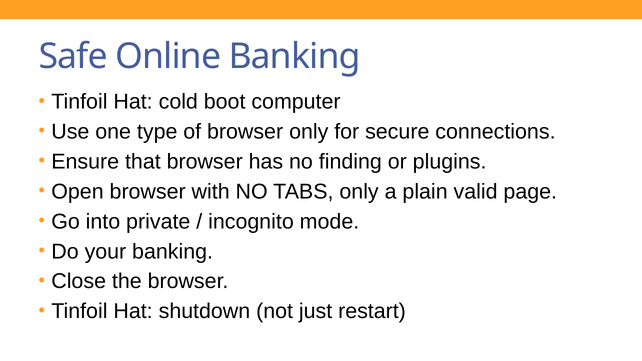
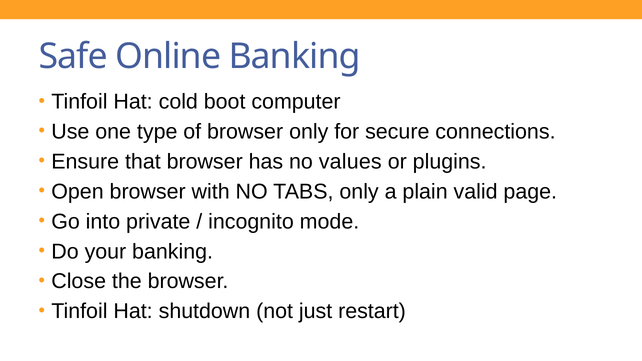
finding: finding -> values (350, 162)
